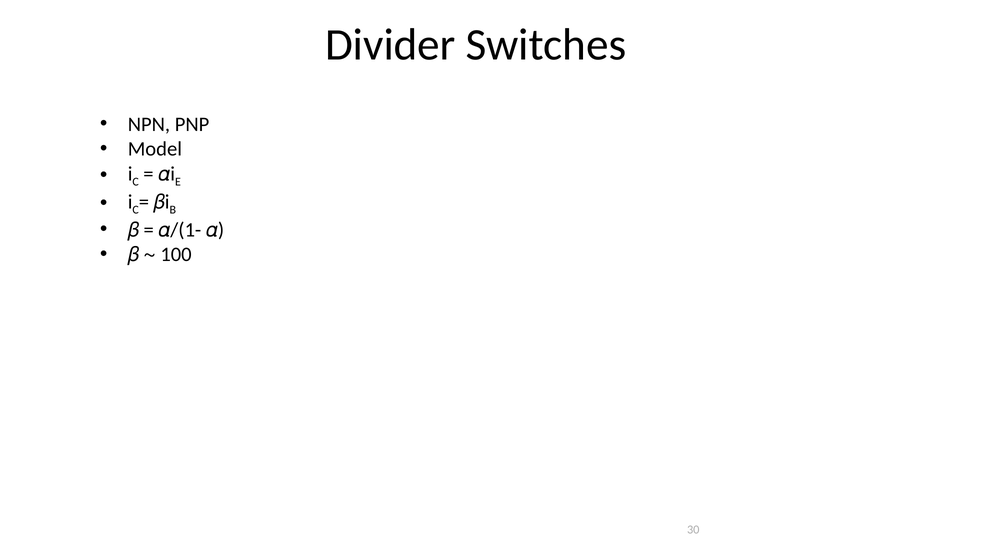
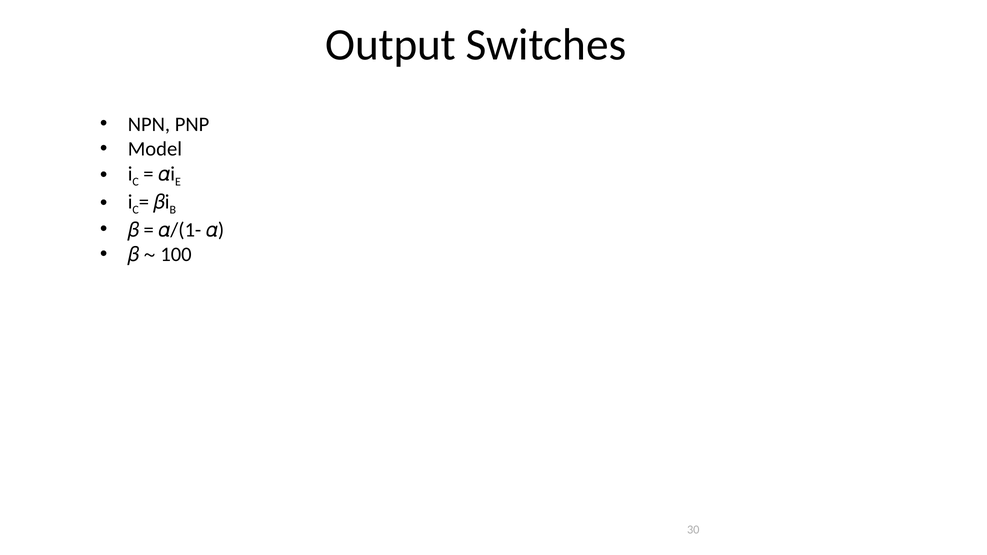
Divider: Divider -> Output (390, 45)
